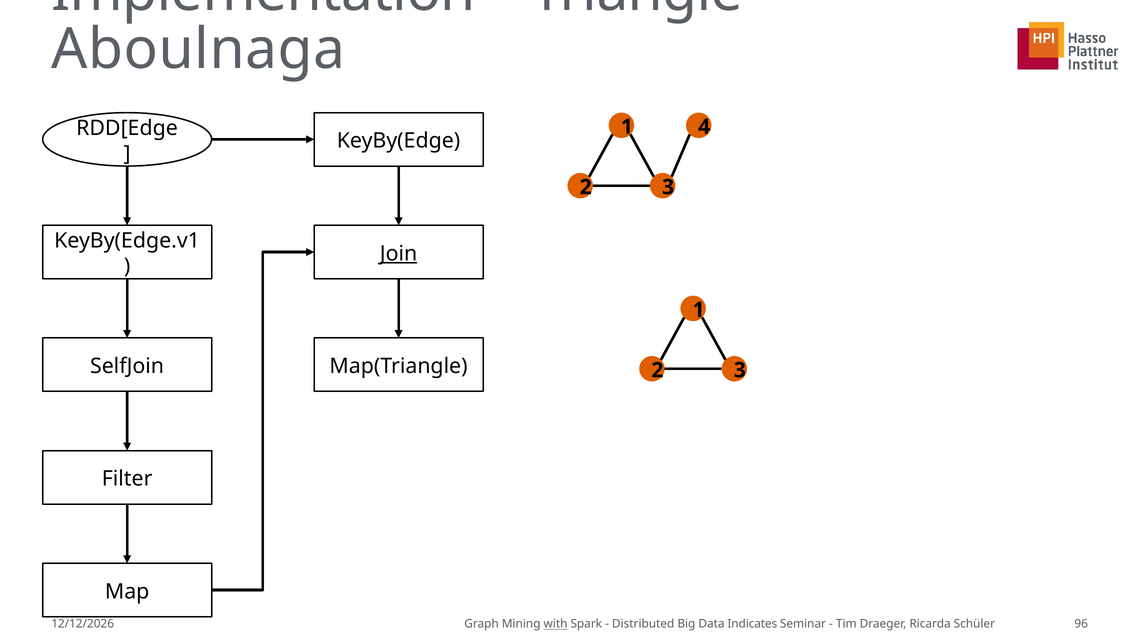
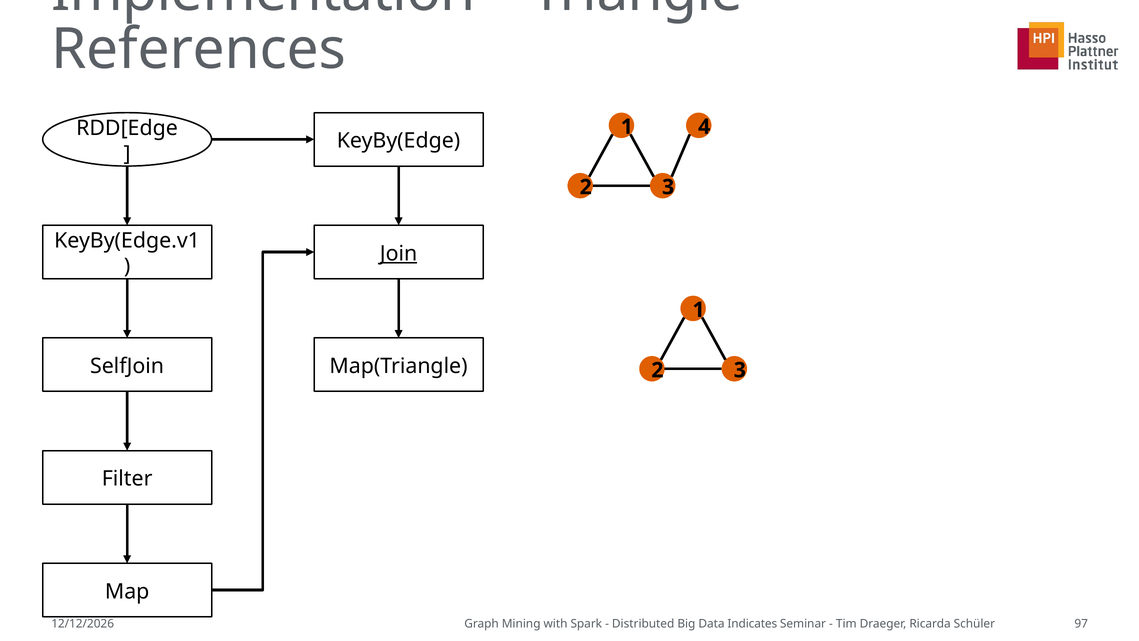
Aboulnaga: Aboulnaga -> References (199, 50)
with underline: present -> none (556, 624)
96: 96 -> 97 (1081, 624)
